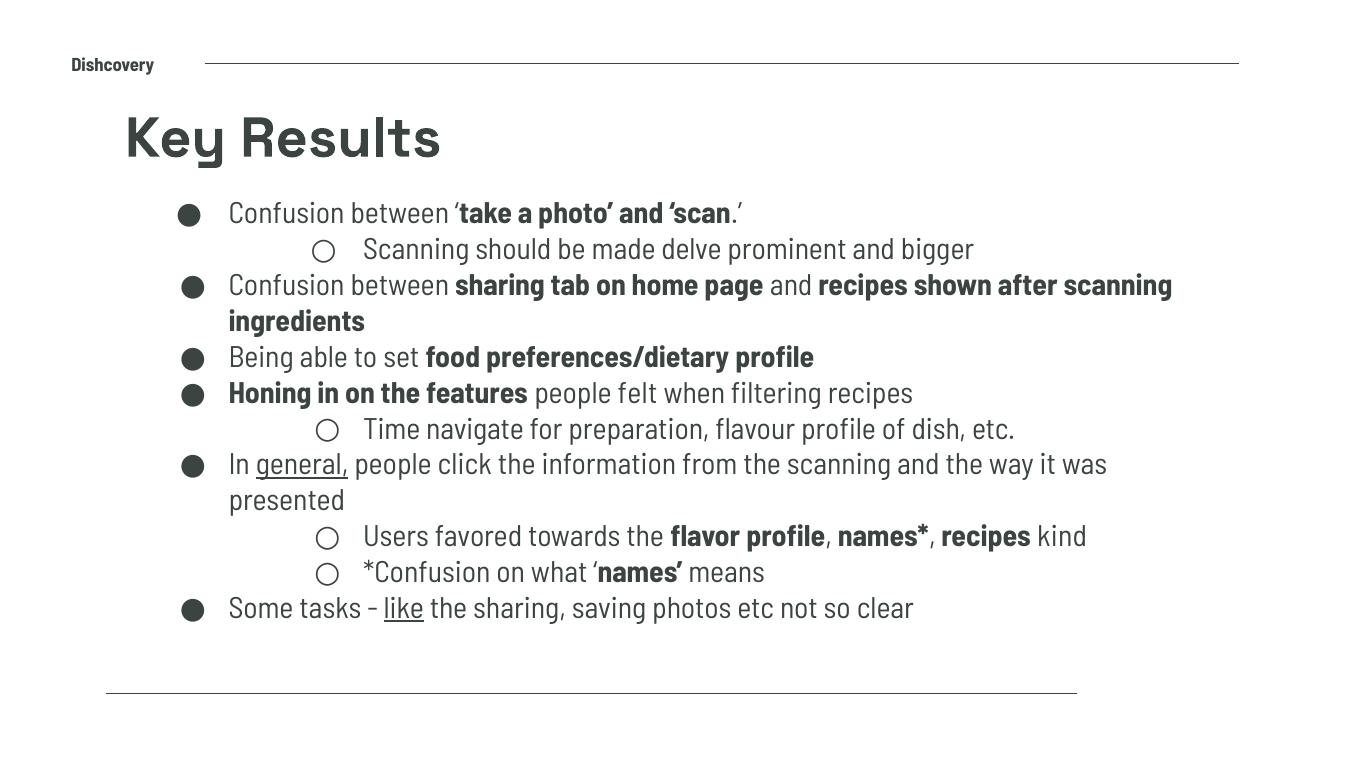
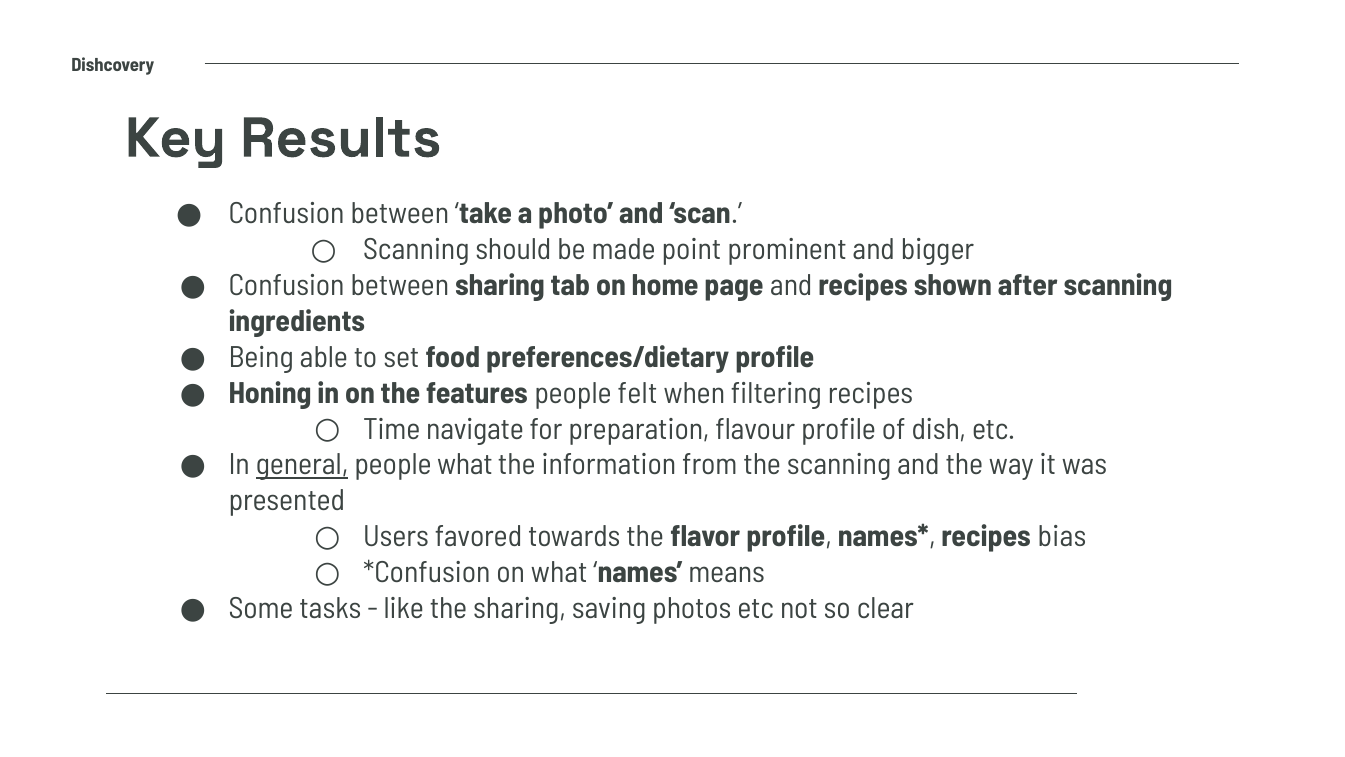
delve: delve -> point (691, 250)
people click: click -> what (465, 465)
kind: kind -> bias (1062, 536)
like underline: present -> none (404, 608)
